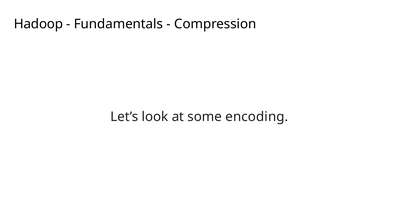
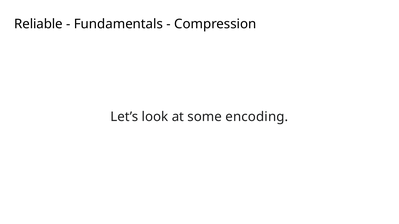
Hadoop: Hadoop -> Reliable (38, 24)
